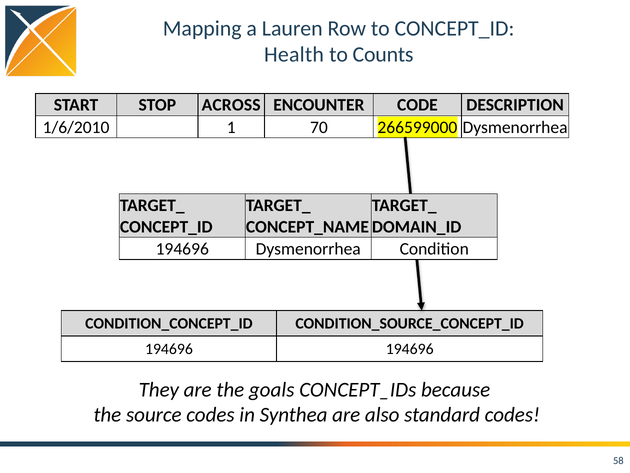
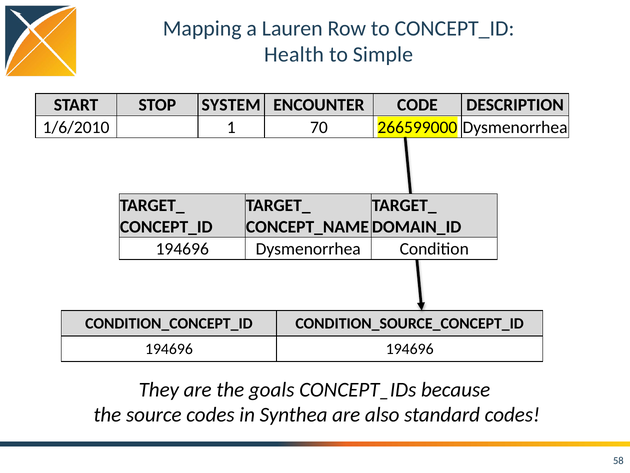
Counts: Counts -> Simple (383, 55)
ACROSS: ACROSS -> SYSTEM (231, 105)
